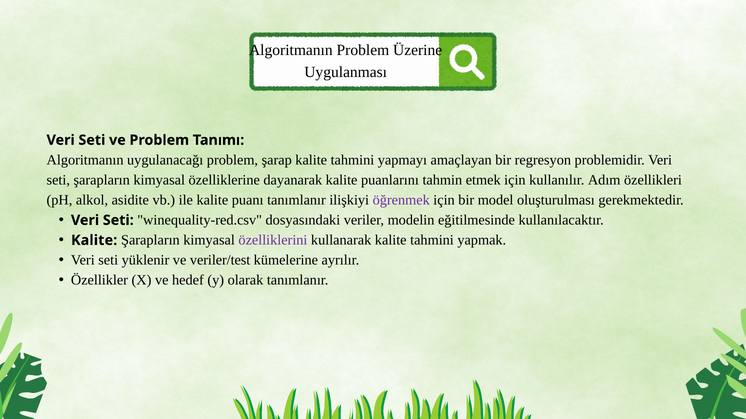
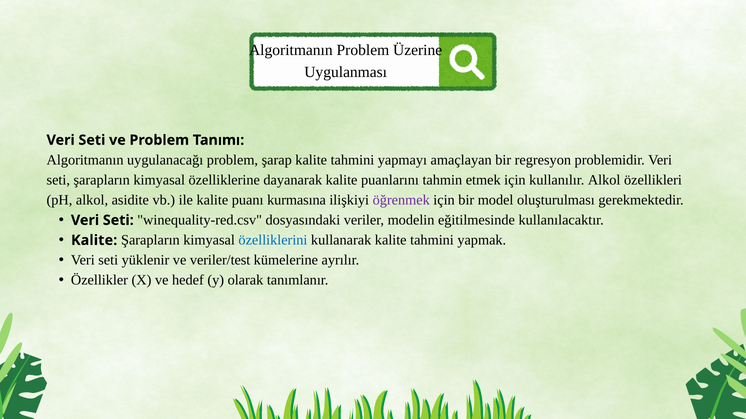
kullanılır Adım: Adım -> Alkol (604, 180)
puanı tanımlanır: tanımlanır -> kurmasına (297, 200)
özelliklerini colour: purple -> blue (273, 241)
